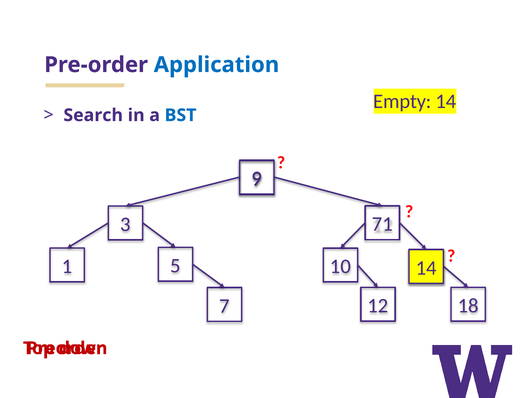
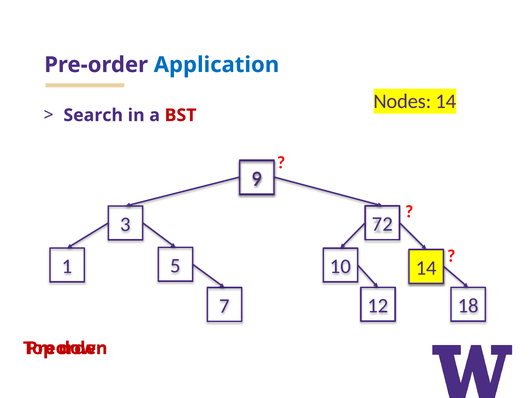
Empty: Empty -> Nodes (402, 101)
BST colour: blue -> red (181, 115)
71: 71 -> 72 (382, 224)
